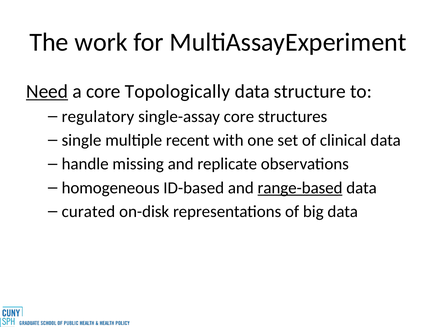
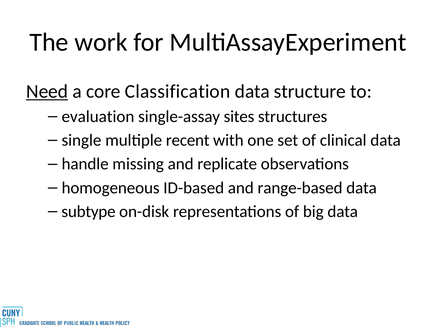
Topologically: Topologically -> Classification (178, 91)
regulatory: regulatory -> evaluation (98, 117)
single-assay core: core -> sites (239, 117)
range-based underline: present -> none (300, 188)
curated: curated -> subtype (89, 212)
